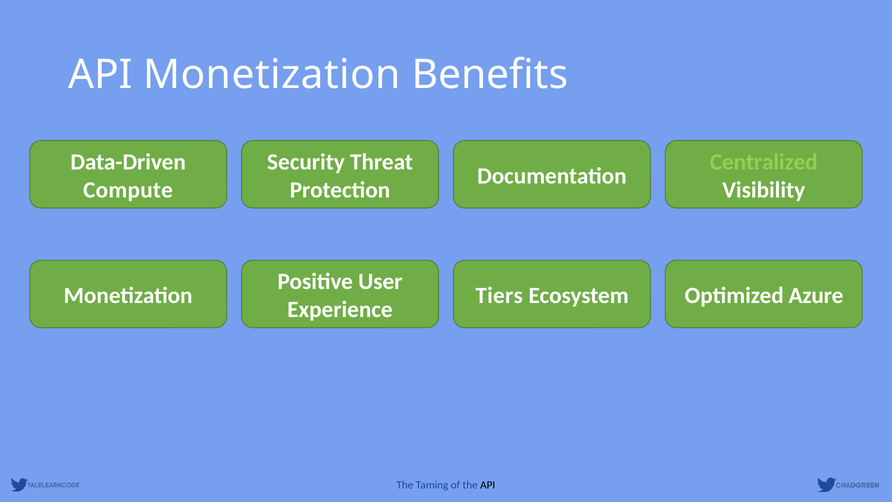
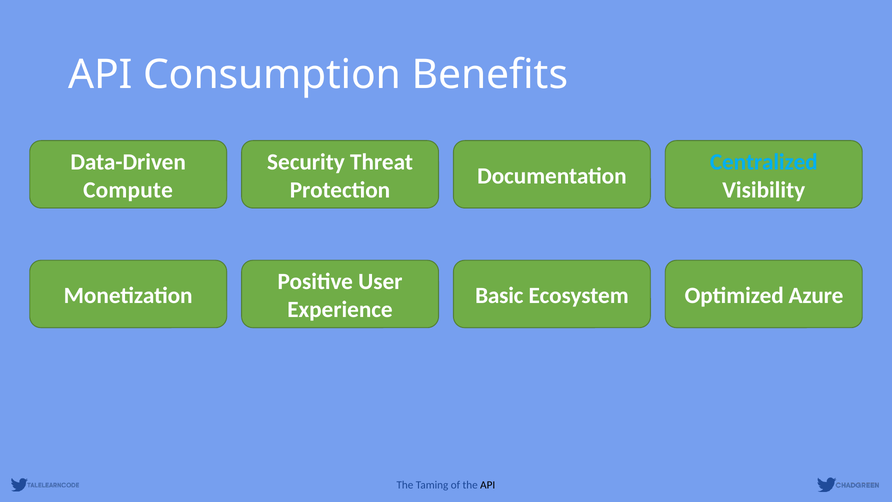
API Monetization: Monetization -> Consumption (272, 75)
Centralized colour: light green -> light blue (764, 162)
Tiers: Tiers -> Basic (499, 295)
